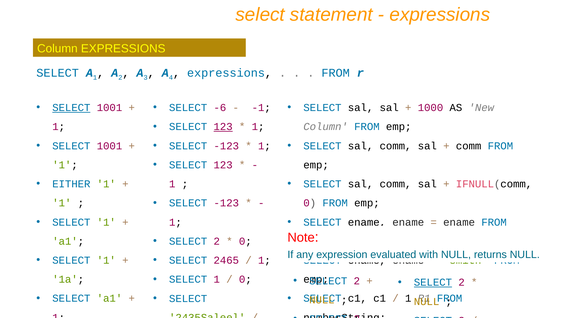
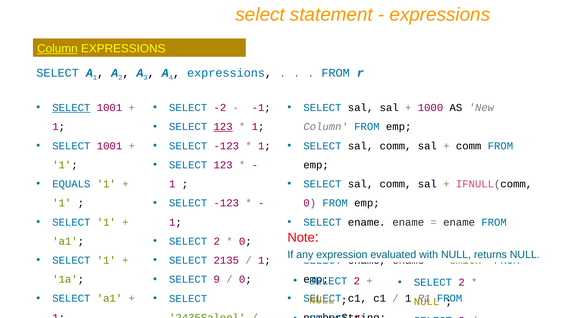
Column underline: none -> present (57, 48)
-6: -6 -> -2 (220, 108)
EITHER: EITHER -> EQUALS (71, 184)
2465: 2465 -> 2135 (226, 260)
1: 1 -> 9 (217, 279)
SELECT underline: present -> none (433, 282)
